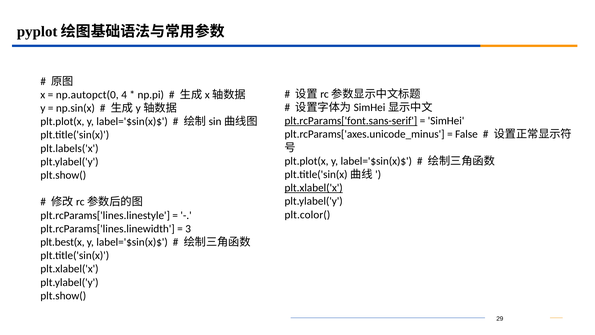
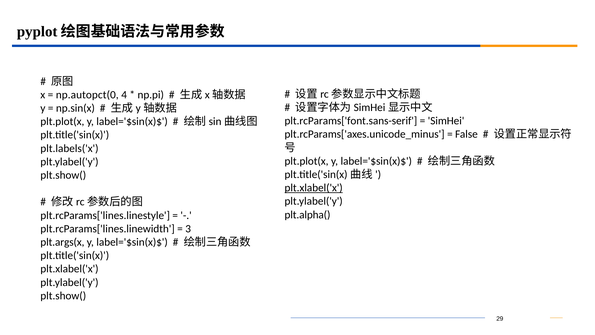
plt.rcParams['font.sans-serif underline: present -> none (351, 121)
plt.color(: plt.color( -> plt.alpha( (307, 214)
plt.best(x: plt.best(x -> plt.args(x (62, 242)
